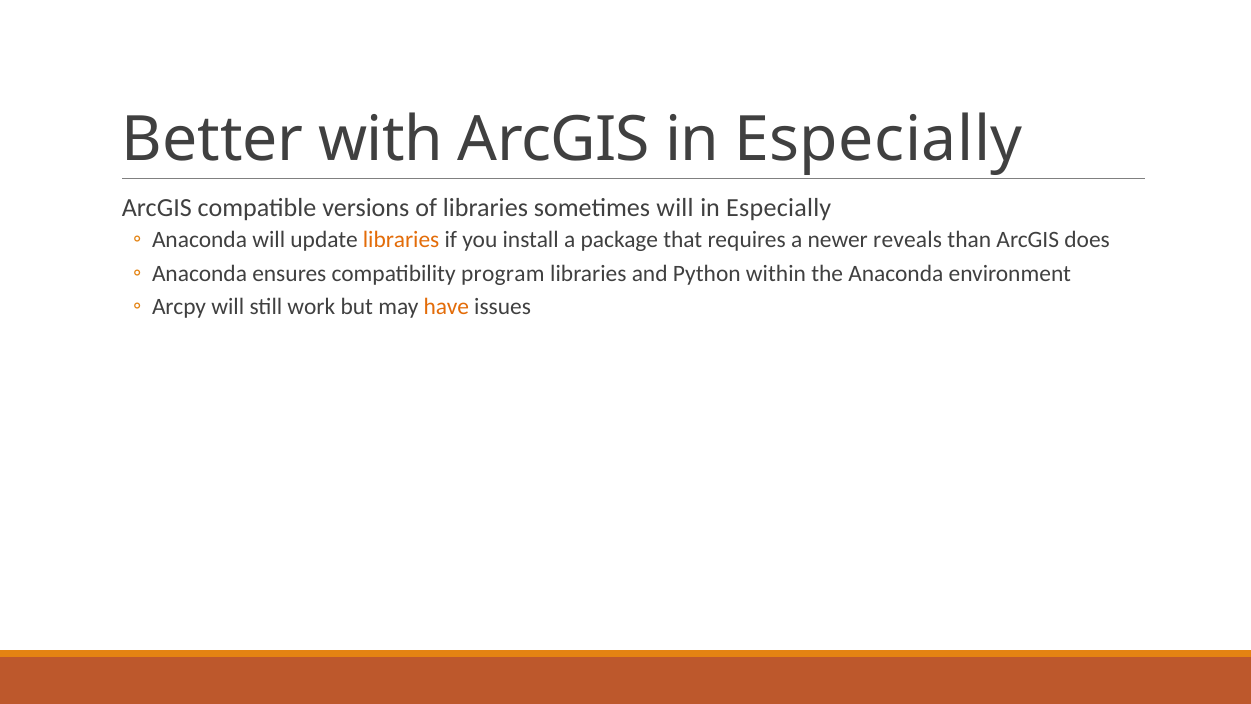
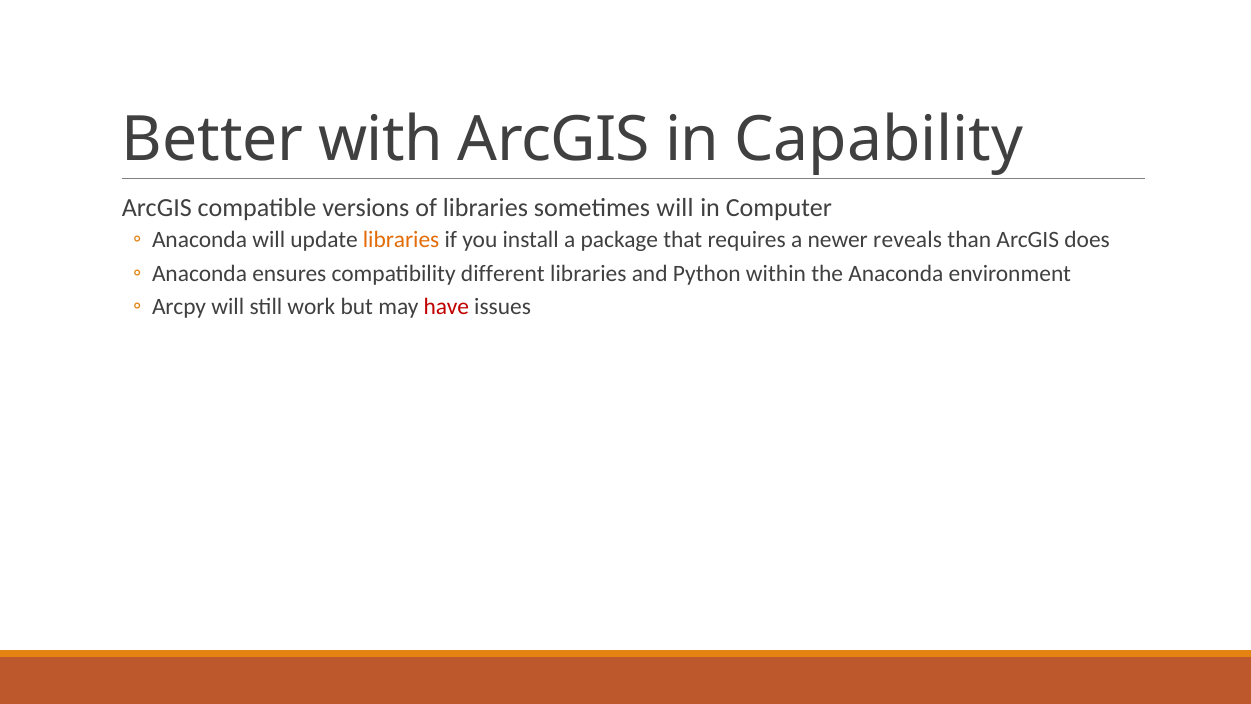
ArcGIS in Especially: Especially -> Capability (879, 140)
Especially: Especially -> Computer (779, 208)
program: program -> different (503, 273)
have colour: orange -> red (446, 306)
